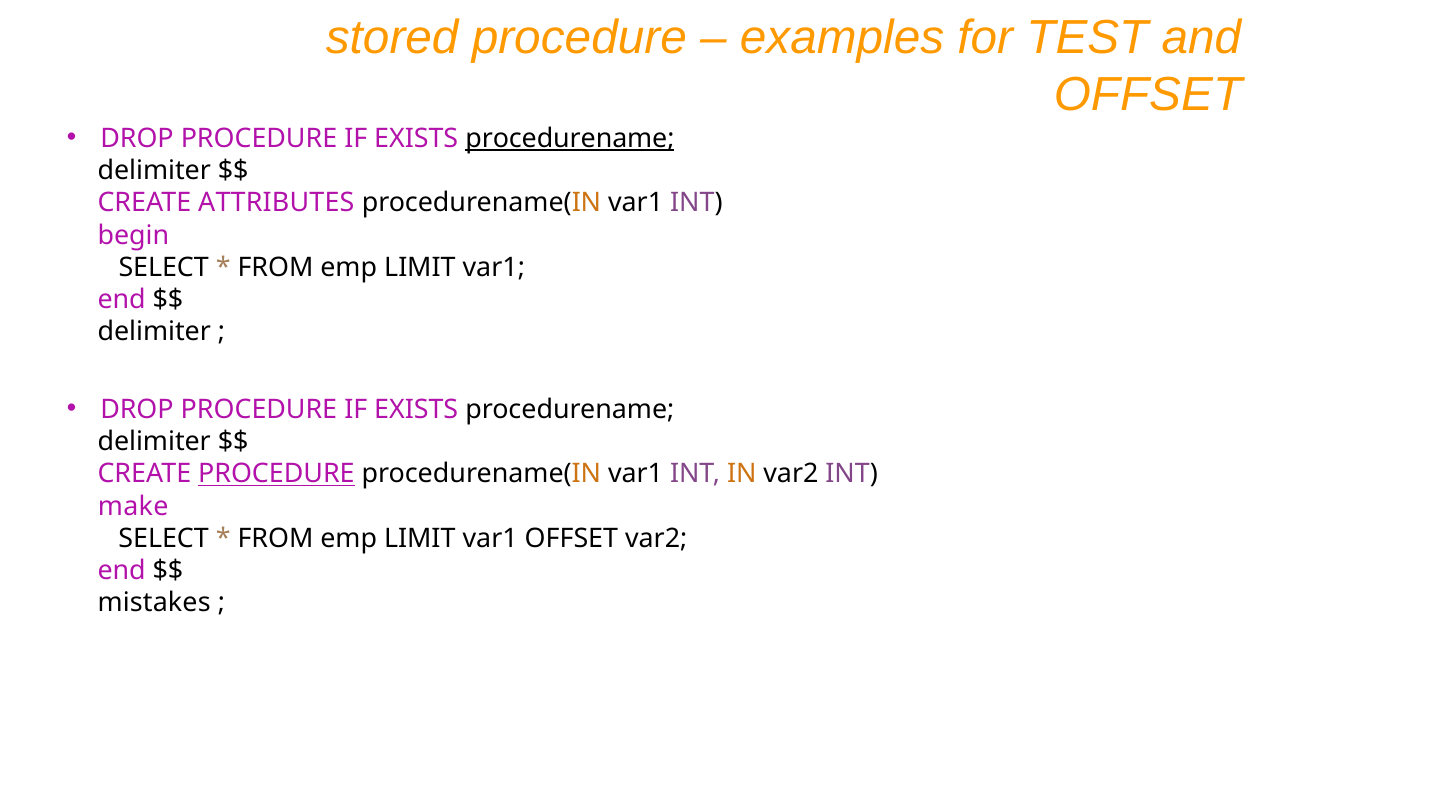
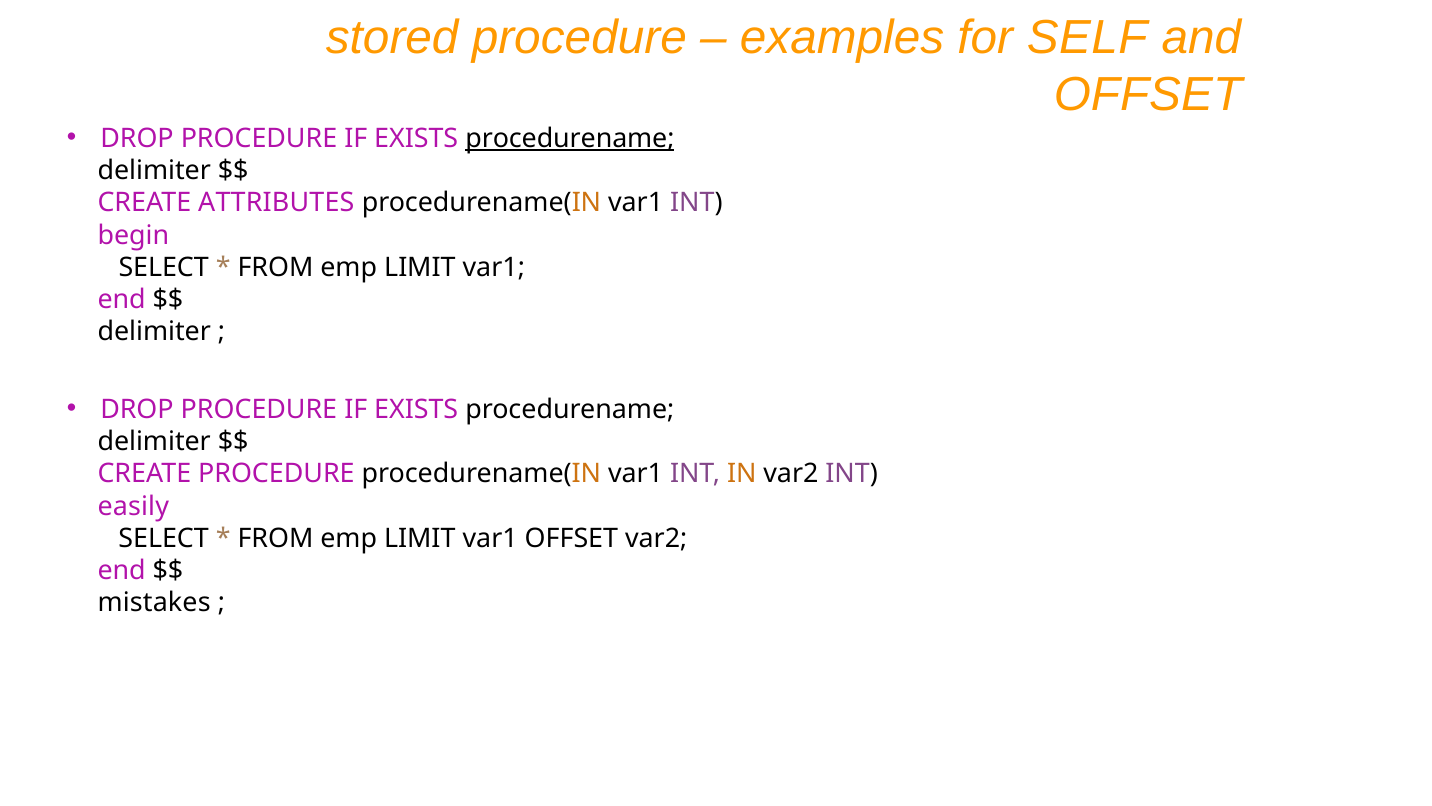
TEST: TEST -> SELF (1087, 37)
PROCEDURE underline: present -> none (276, 474)
make: make -> easily (133, 506)
